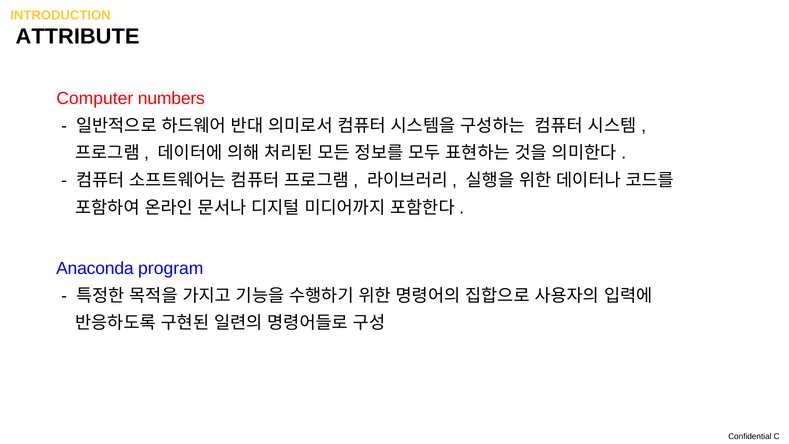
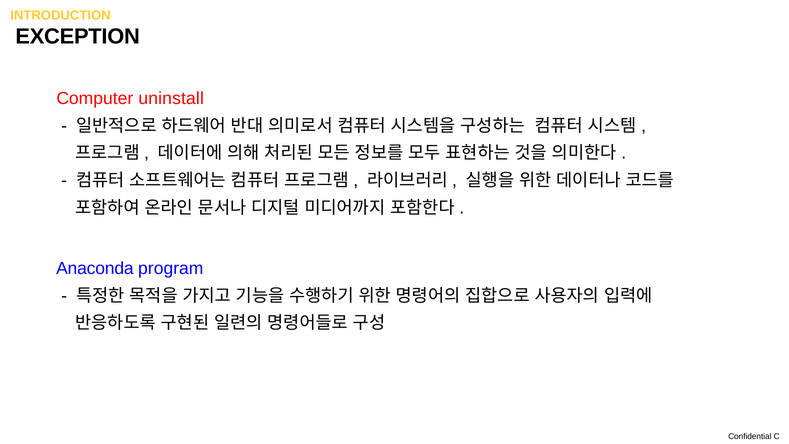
ATTRIBUTE: ATTRIBUTE -> EXCEPTION (78, 37)
numbers: numbers -> uninstall (171, 98)
